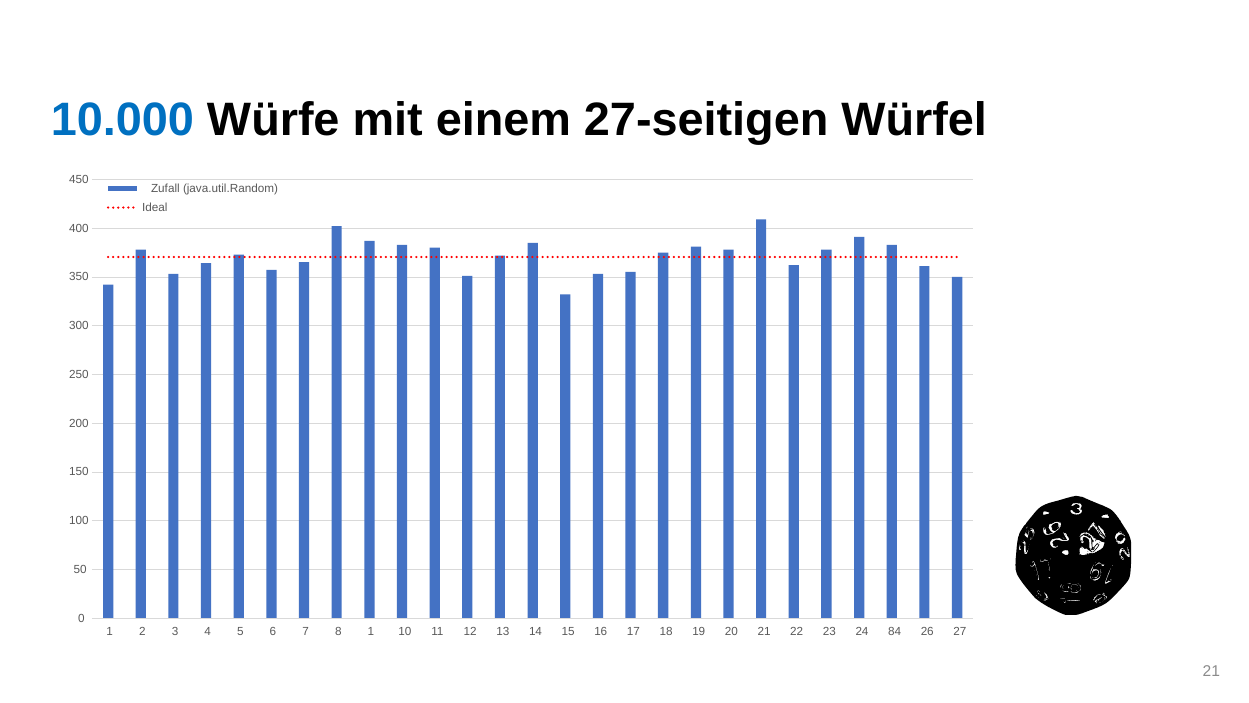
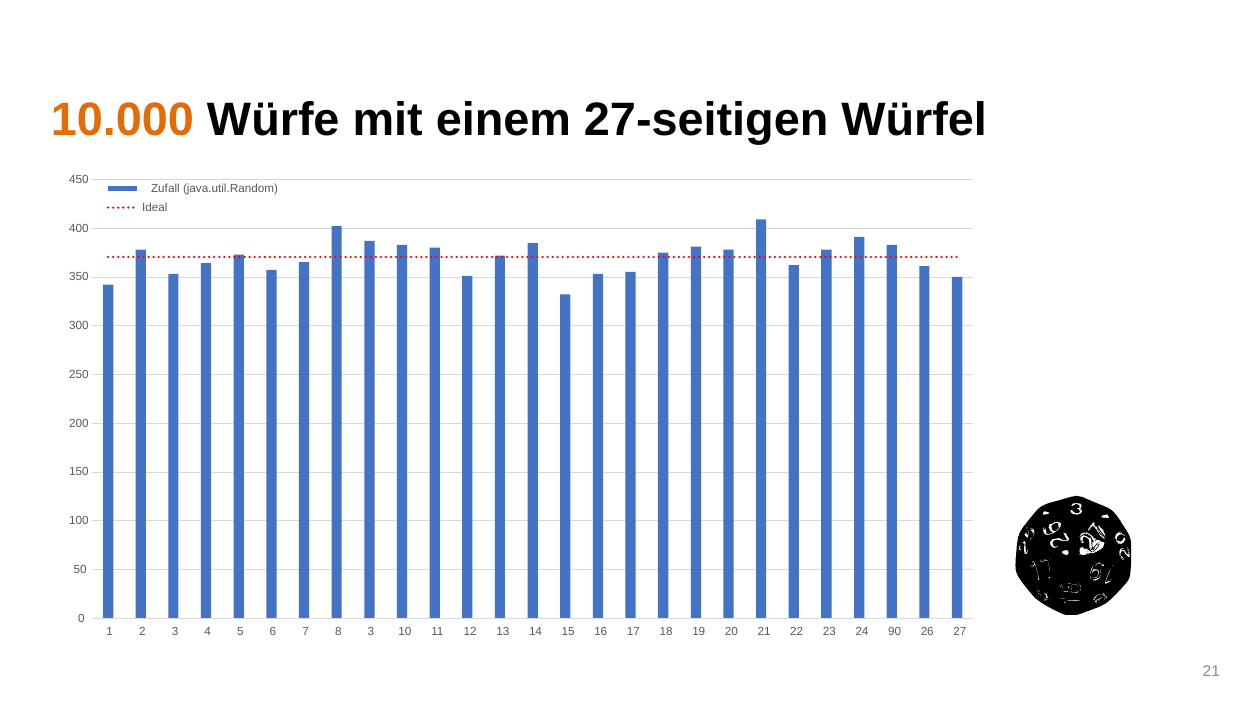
10.000 colour: blue -> orange (122, 120)
8 1: 1 -> 3 (371, 631)
84: 84 -> 90 (895, 631)
